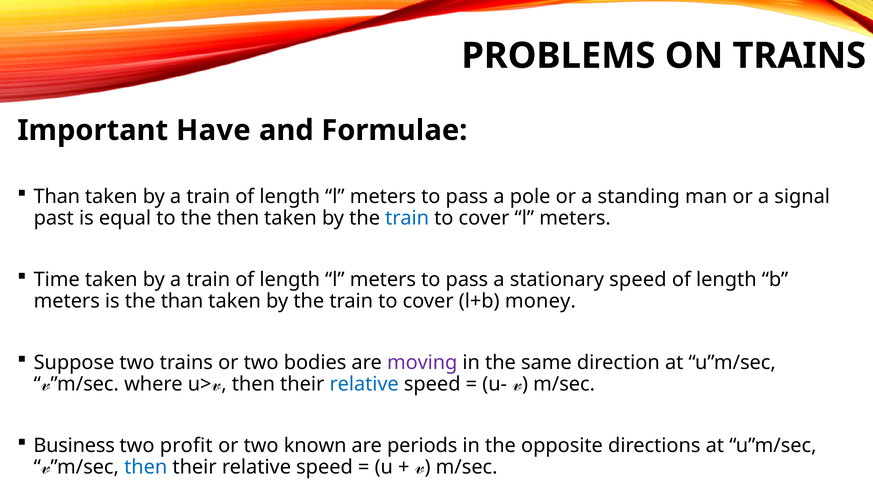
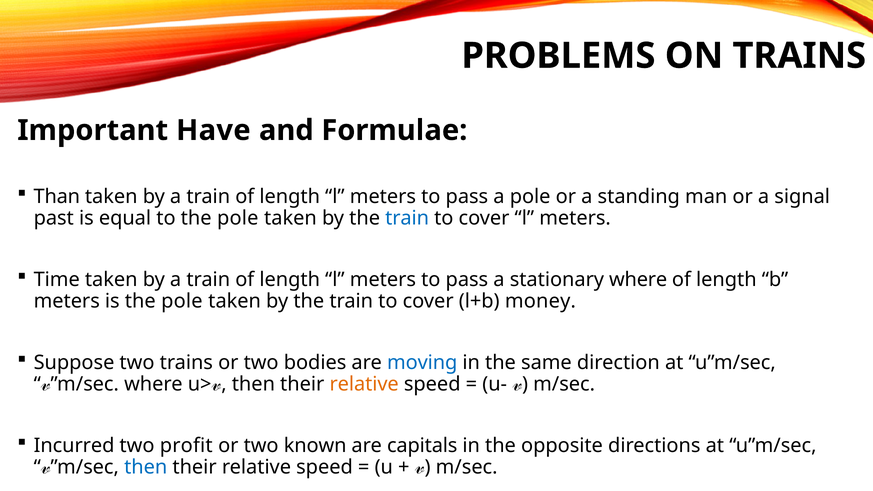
to the then: then -> pole (238, 218)
stationary speed: speed -> where (638, 280)
is the than: than -> pole (182, 301)
moving colour: purple -> blue (422, 363)
relative colour: blue -> orange (364, 384)
Business: Business -> Incurred (74, 445)
periods: periods -> capitals (422, 445)
